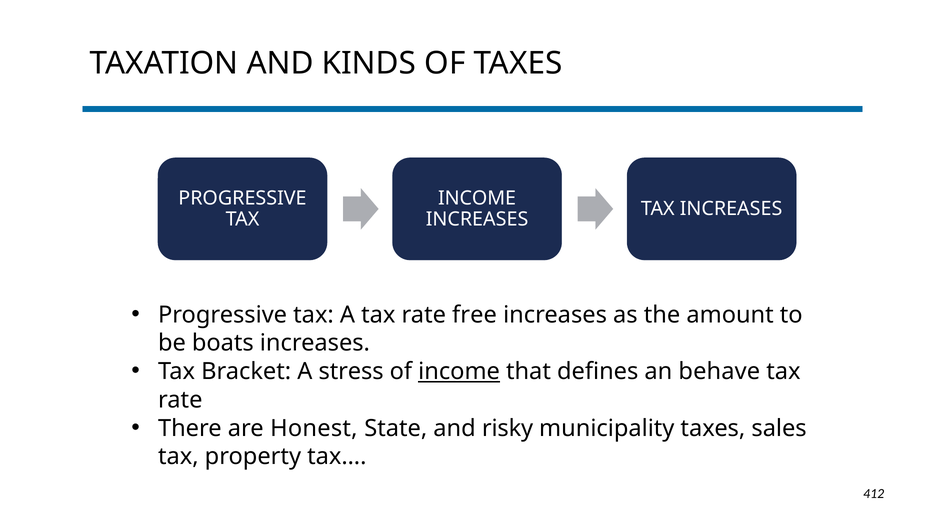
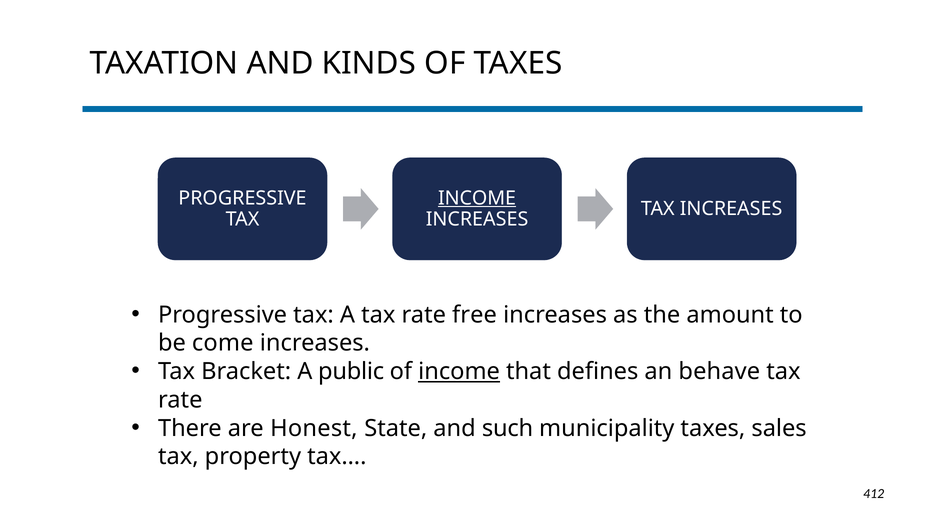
INCOME underline: none -> present (477, 198)
boats: boats -> come (223, 343)
stress: stress -> public (351, 371)
risky: risky -> such (508, 428)
